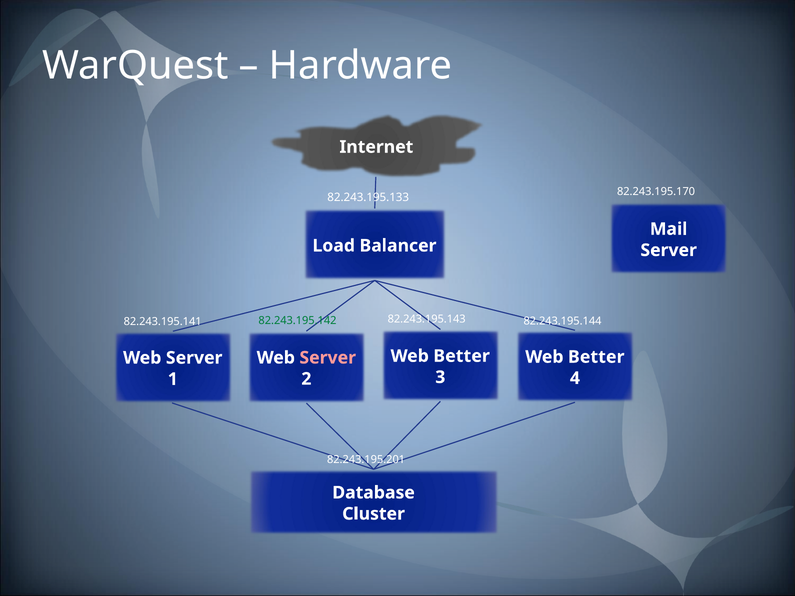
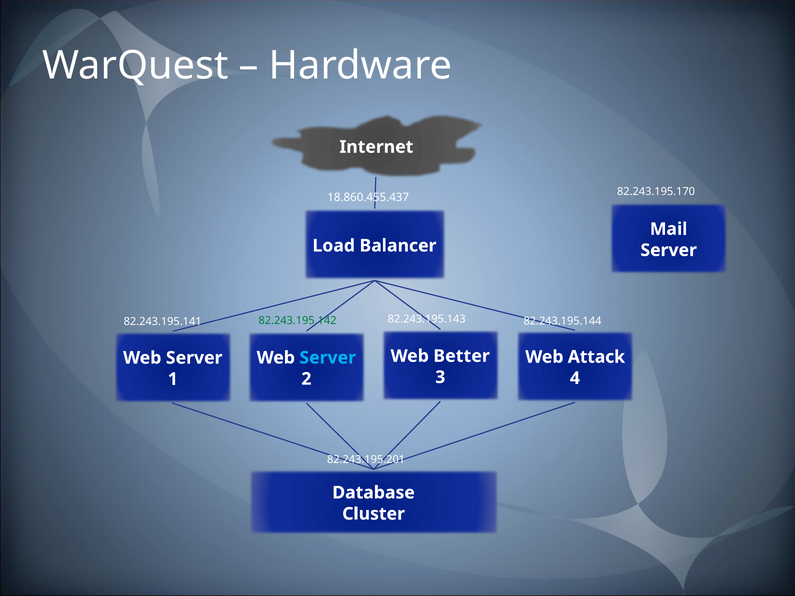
82.243.195.133: 82.243.195.133 -> 18.860.455.437 (368, 198)
Better: Better -> Attack (596, 357)
Server colour: pink -> light blue (328, 358)
